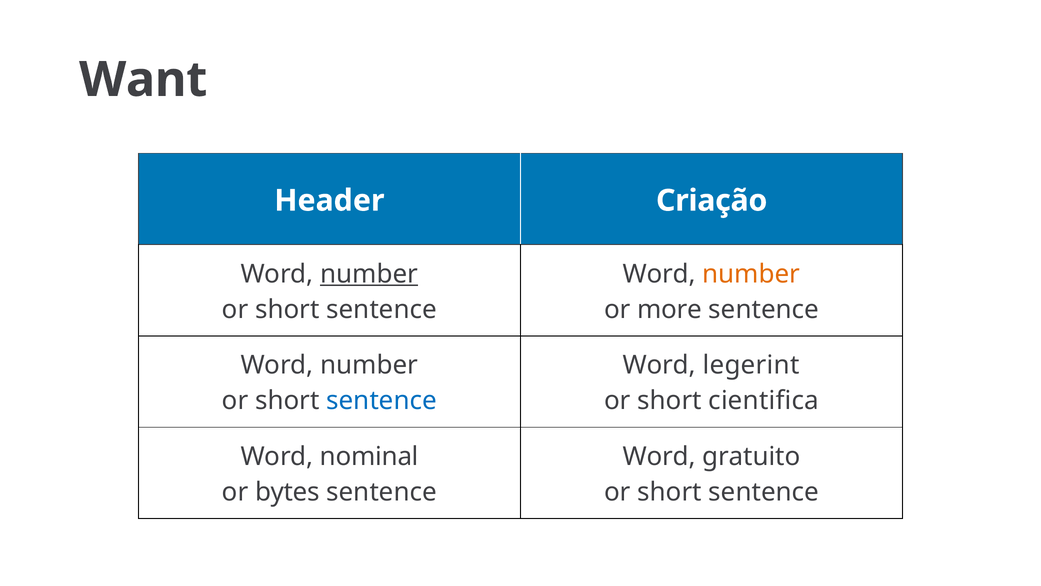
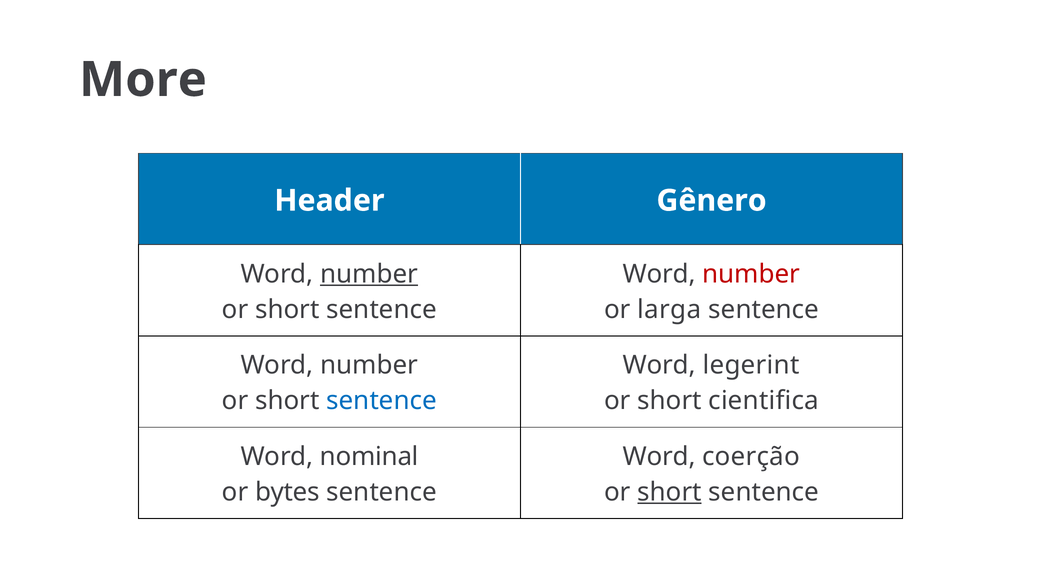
Want: Want -> More (143, 80)
Criação: Criação -> Gênero (712, 200)
number colour: orange -> red (751, 274)
more: more -> larga (669, 309)
gratuito: gratuito -> coerção (751, 456)
short underline: none -> present (669, 492)
